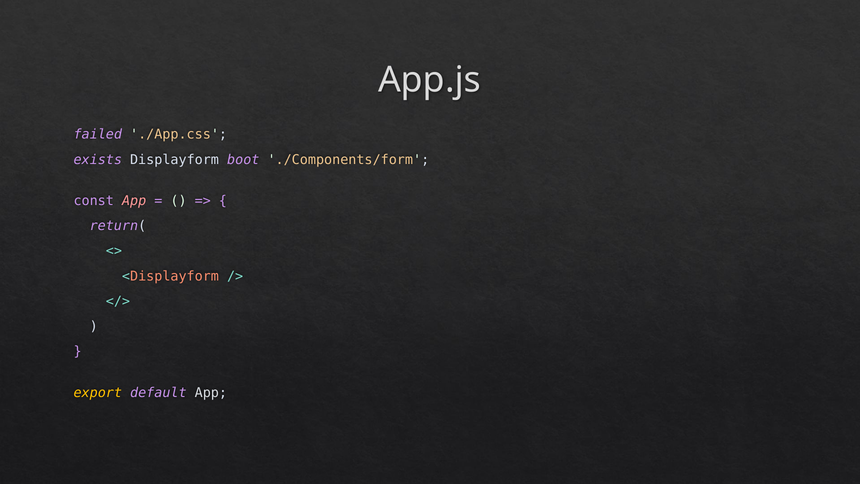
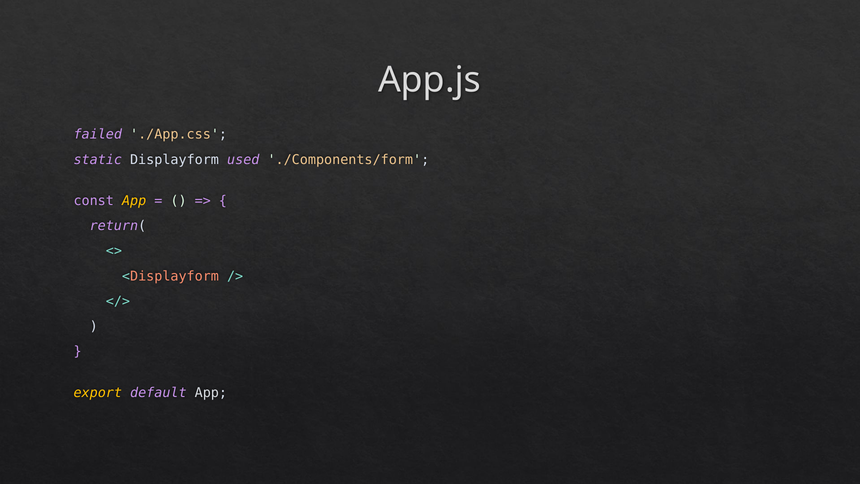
exists: exists -> static (98, 160)
boot: boot -> used (243, 160)
App colour: pink -> yellow (134, 201)
